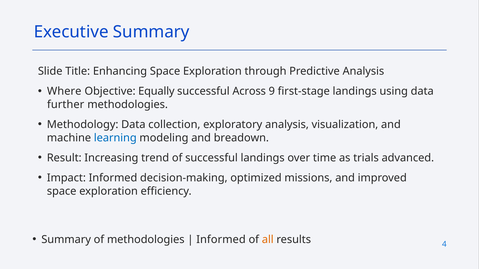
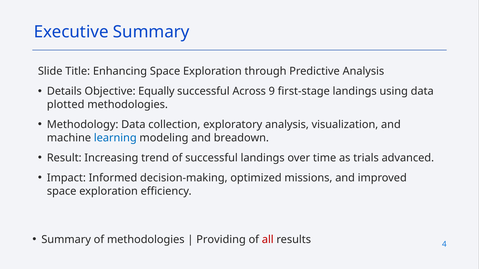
Where: Where -> Details (64, 92)
further: further -> plotted (66, 105)
Informed: Informed -> Providing (221, 240)
all colour: orange -> red (268, 240)
